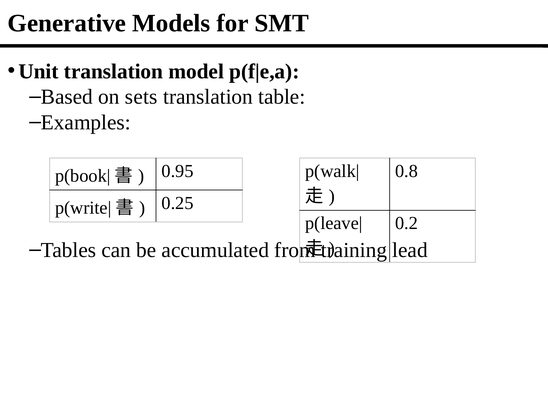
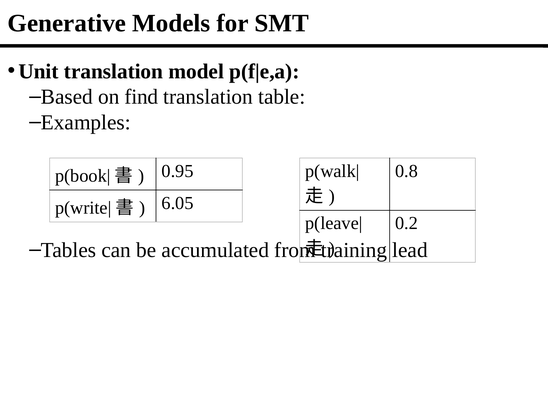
sets: sets -> find (141, 97)
0.25: 0.25 -> 6.05 (178, 203)
